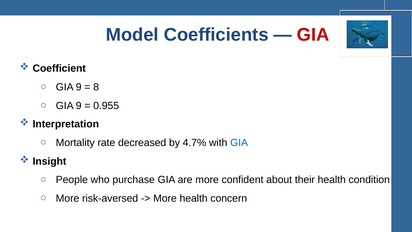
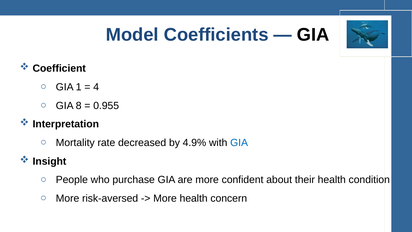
GIA colour: red -> black (313, 35)
9: 9 -> 1 (79, 87)
8: 8 -> 4 (96, 87)
9: 9 -> 8 (79, 106)
4.7%: 4.7% -> 4.9% (194, 143)
